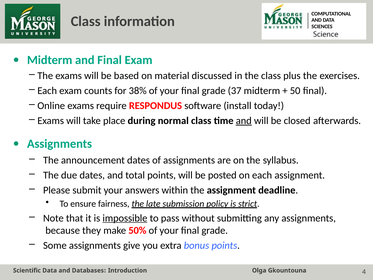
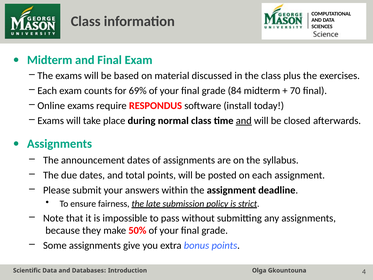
38%: 38% -> 69% (138, 91)
37: 37 -> 84 (235, 91)
50: 50 -> 70 (295, 91)
impossible underline: present -> none (125, 218)
